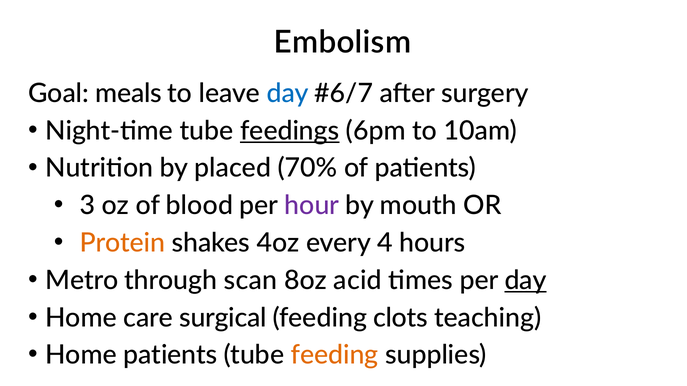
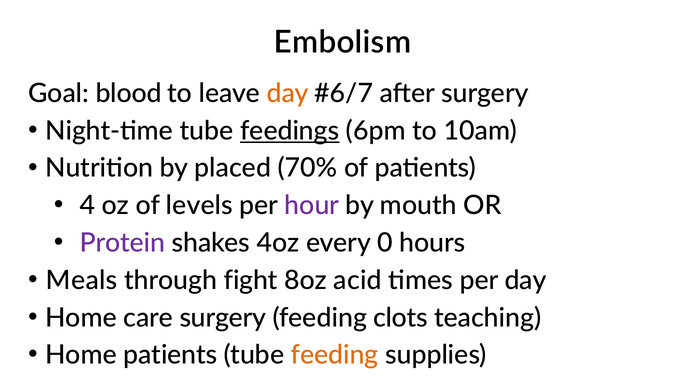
meals: meals -> blood (129, 94)
day colour: blue -> orange (288, 94)
3: 3 -> 4 (88, 206)
blood: blood -> levels (199, 206)
Protein colour: orange -> purple (122, 243)
4: 4 -> 0 (385, 243)
Metro: Metro -> Meals (82, 281)
scan: scan -> fight (251, 281)
day underline: present -> none (526, 281)
care surgical: surgical -> surgery (223, 318)
